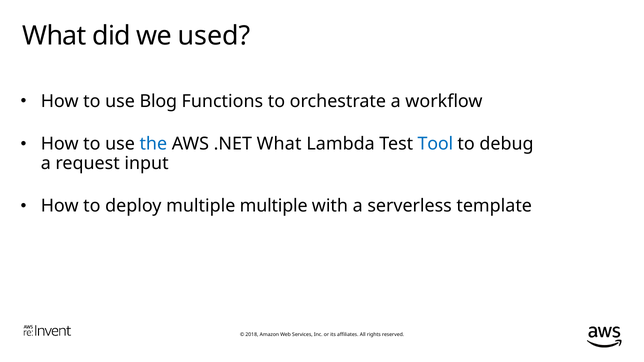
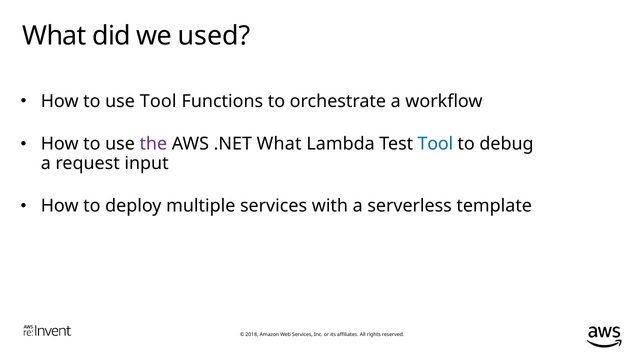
use Blog: Blog -> Tool (158, 101)
the colour: blue -> purple (153, 144)
multiple multiple: multiple -> services (274, 206)
